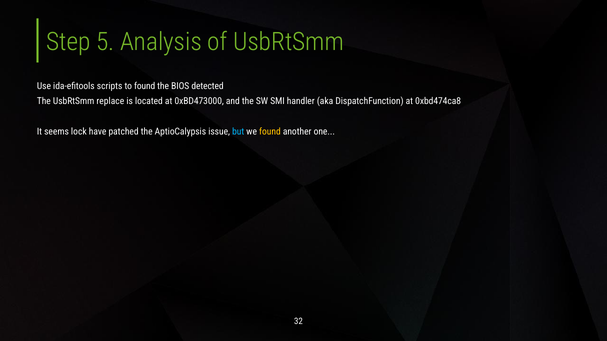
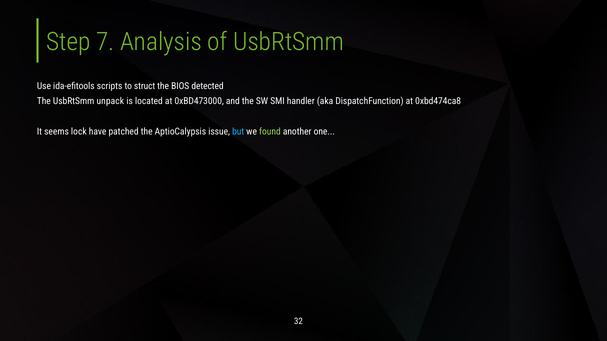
5: 5 -> 7 (105, 42)
to found: found -> struct (145, 86)
replace: replace -> unpack (110, 101)
found colour: yellow -> light green (270, 132)
